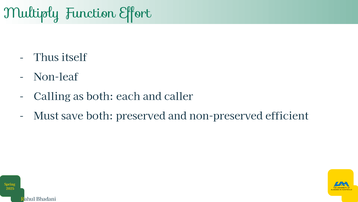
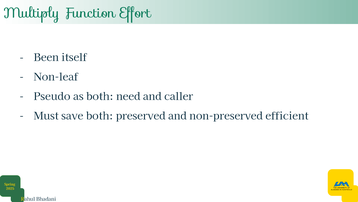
Thus: Thus -> Been (46, 58)
Calling: Calling -> Pseudo (52, 96)
each: each -> need (128, 96)
